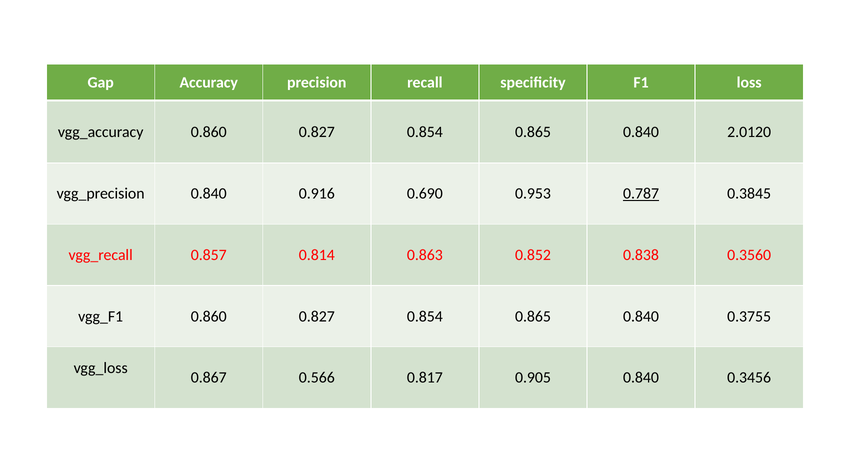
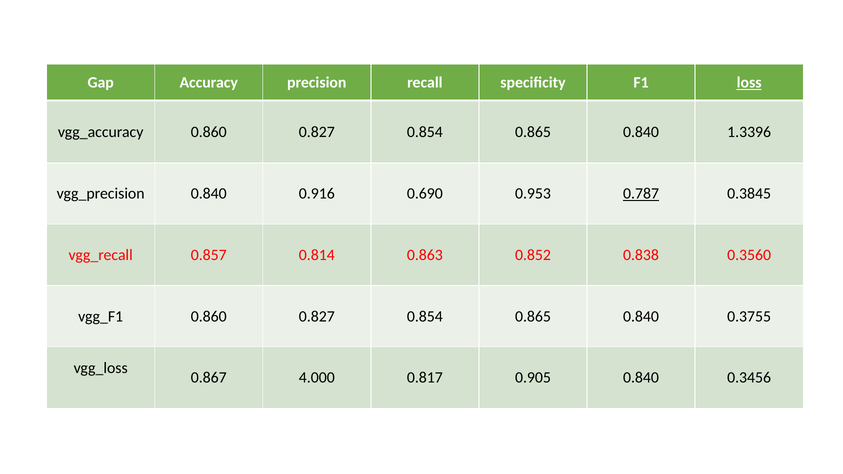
loss underline: none -> present (749, 83)
2.0120: 2.0120 -> 1.3396 (749, 132)
0.566: 0.566 -> 4.000 (317, 378)
